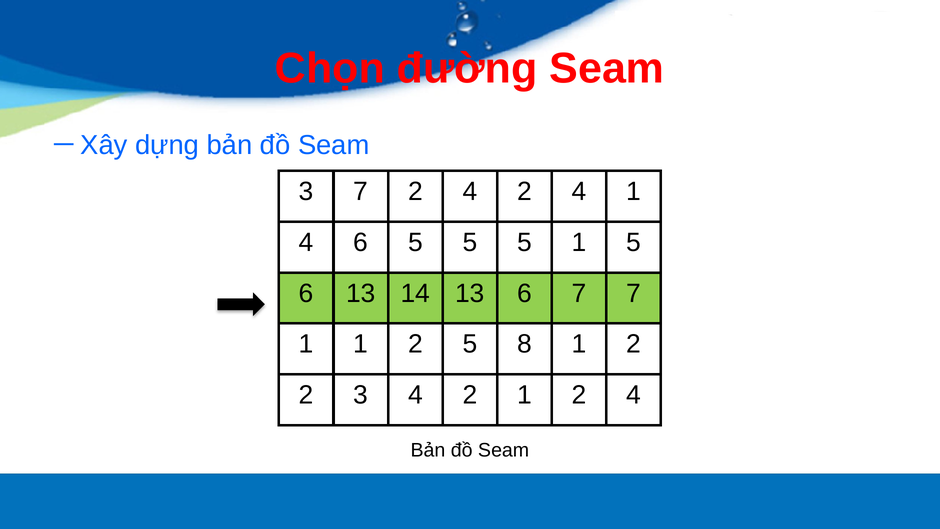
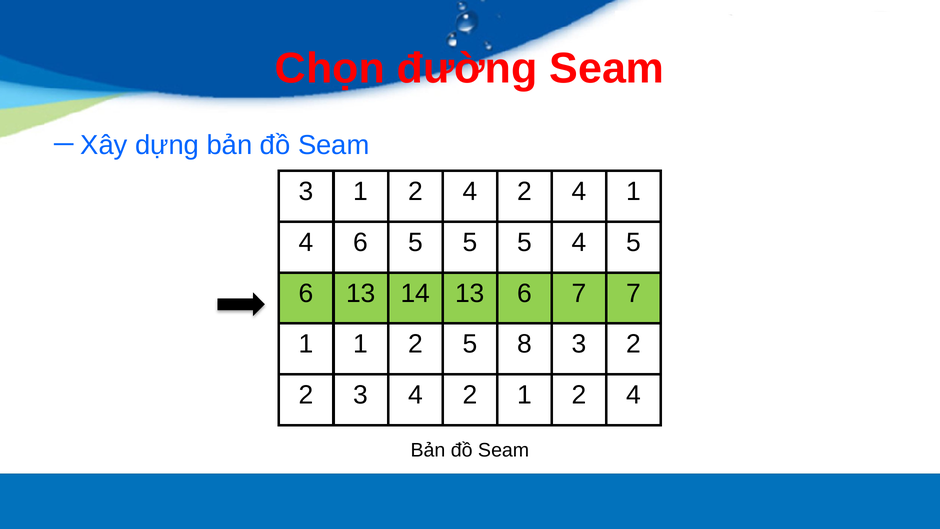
3 7: 7 -> 1 (361, 191)
5 1: 1 -> 4 (579, 242)
8 1: 1 -> 3 (579, 344)
